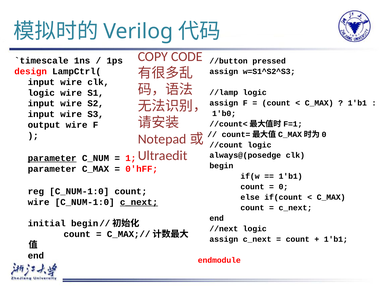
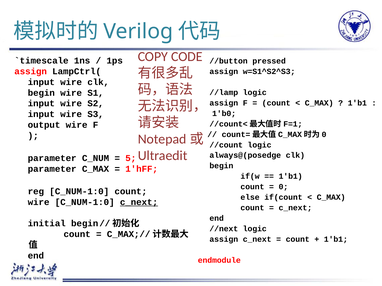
design: design -> assign (31, 72)
logic: logic -> begin (41, 93)
parameter underline: present -> none (52, 158)
1: 1 -> 5 (131, 158)
0'hFF: 0'hFF -> 1'hFF (142, 169)
